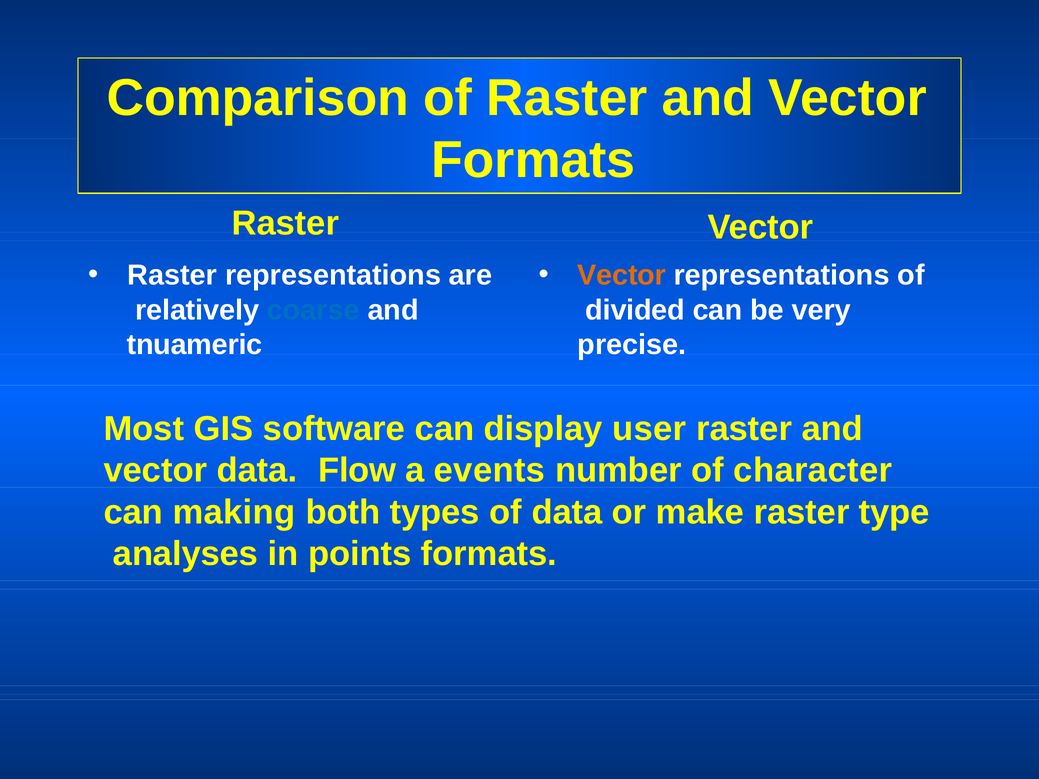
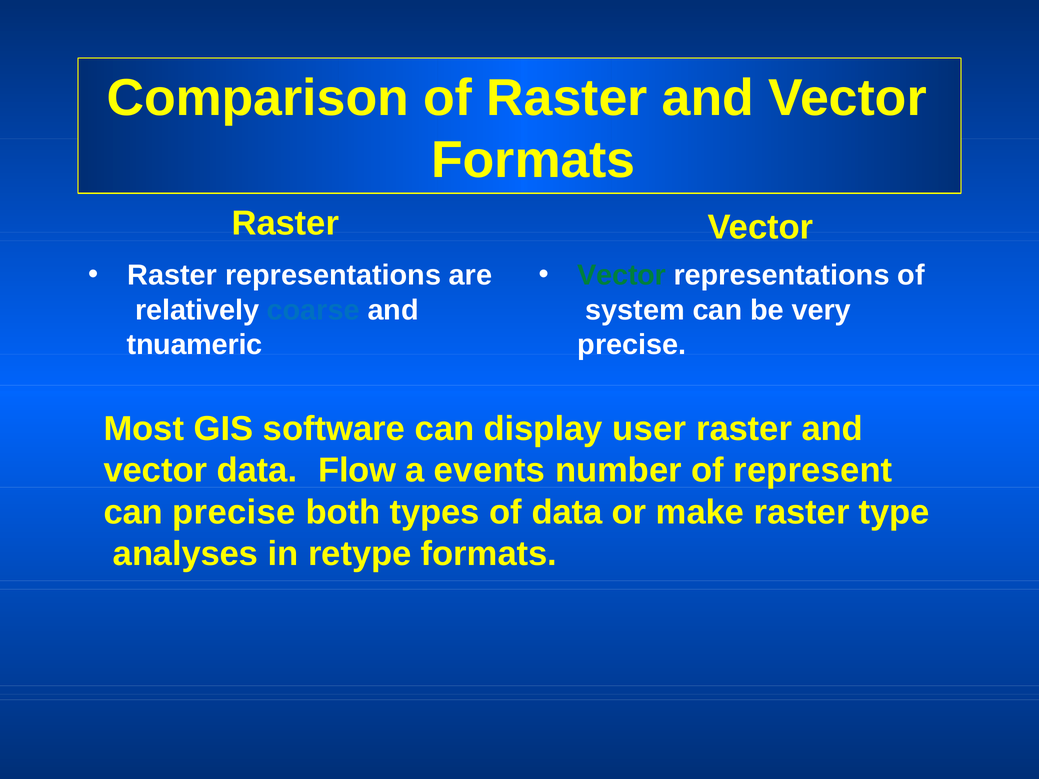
Vector colour: orange -> green (622, 276)
divided: divided -> system (635, 310)
character: character -> represent (813, 471)
can making: making -> precise (234, 512)
points: points -> retype (360, 554)
